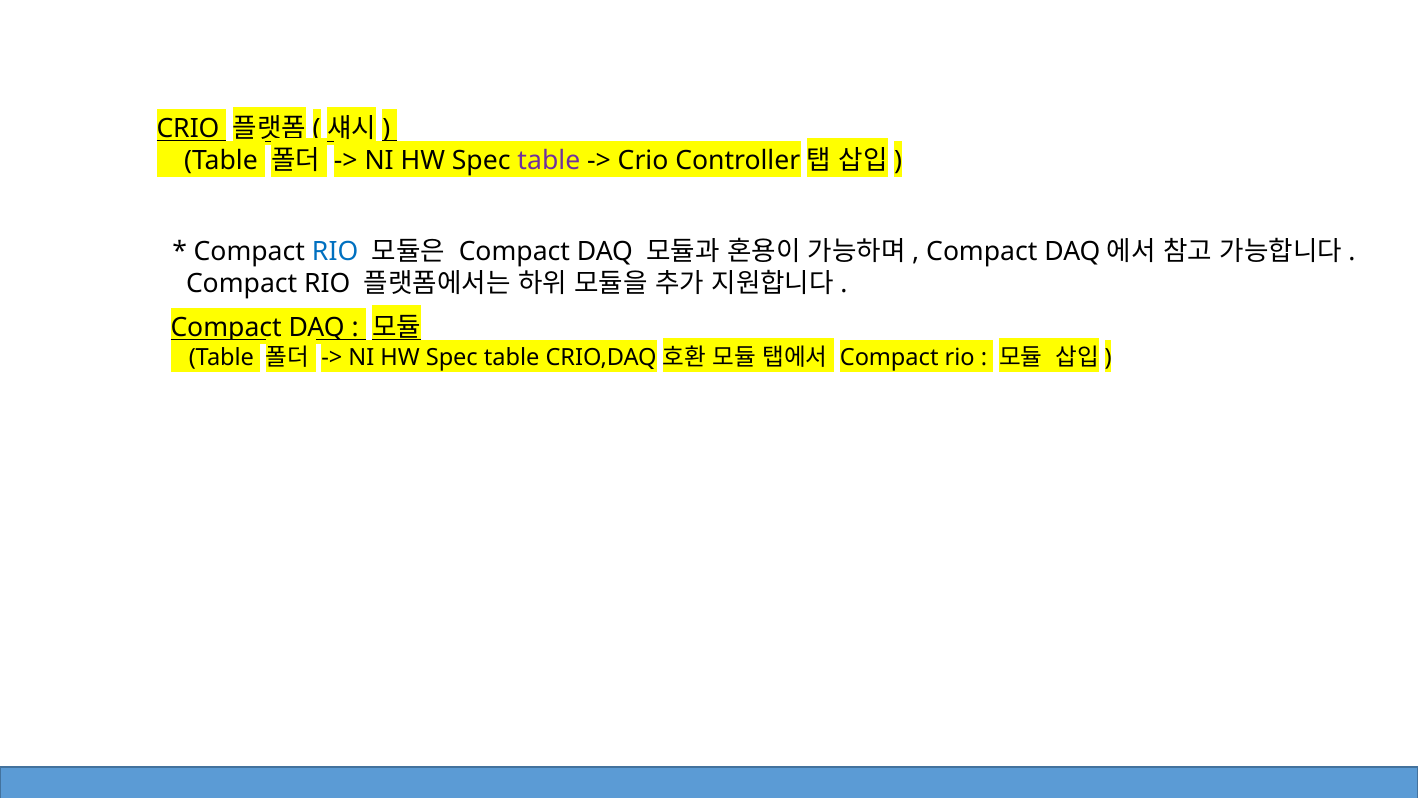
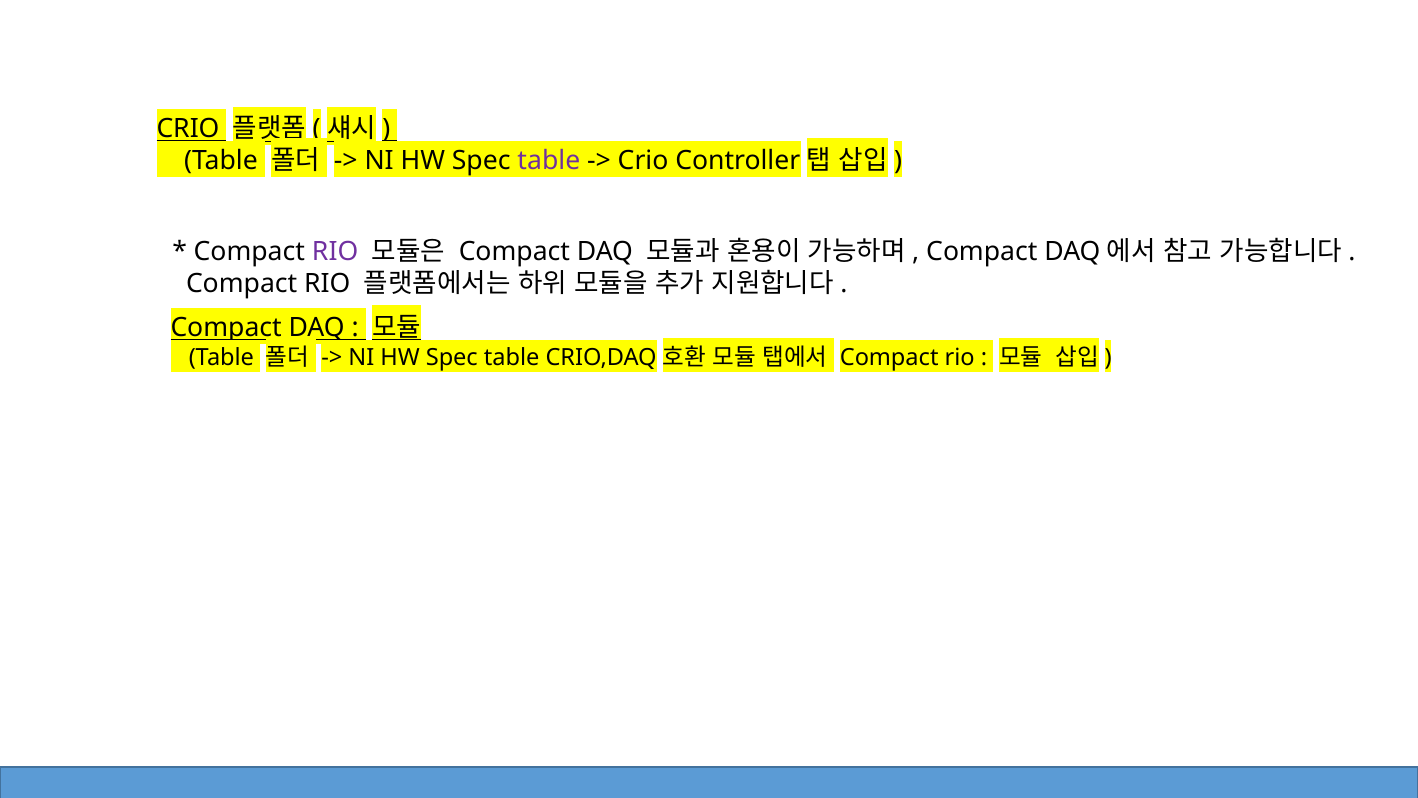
RIO colour: blue -> purple (335, 252)
